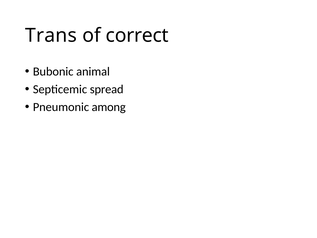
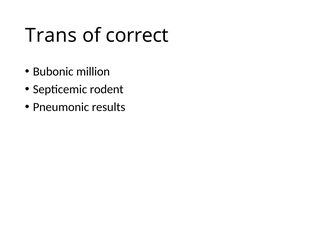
animal: animal -> million (93, 71)
spread: spread -> rodent (107, 89)
among: among -> results (109, 107)
